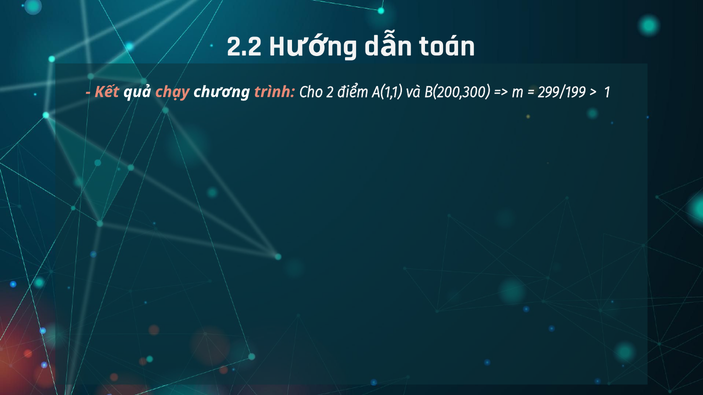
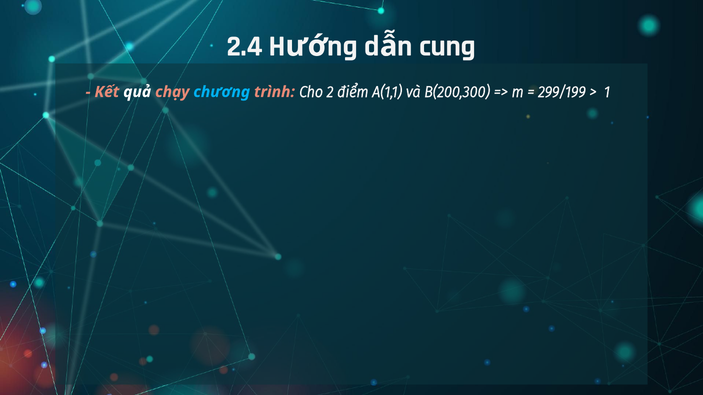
2.2: 2.2 -> 2.4 (245, 46)
toán: toán -> cung (448, 46)
chương colour: white -> light blue (222, 92)
